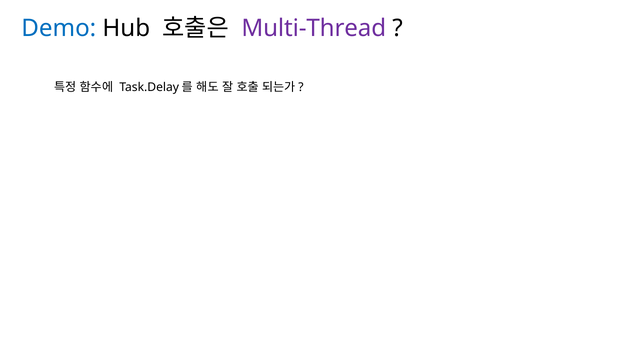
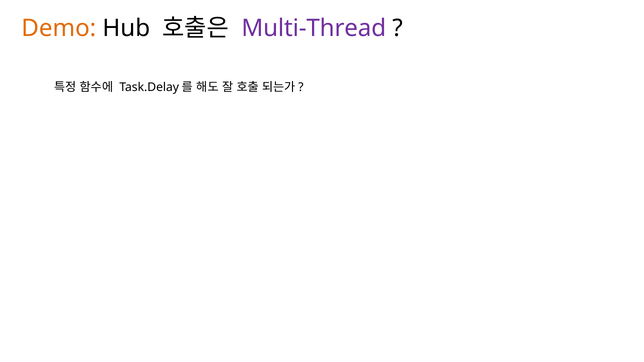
Demo colour: blue -> orange (59, 28)
